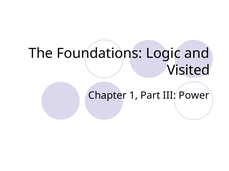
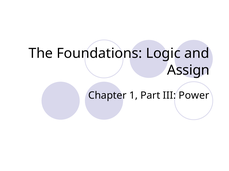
Visited: Visited -> Assign (188, 70)
